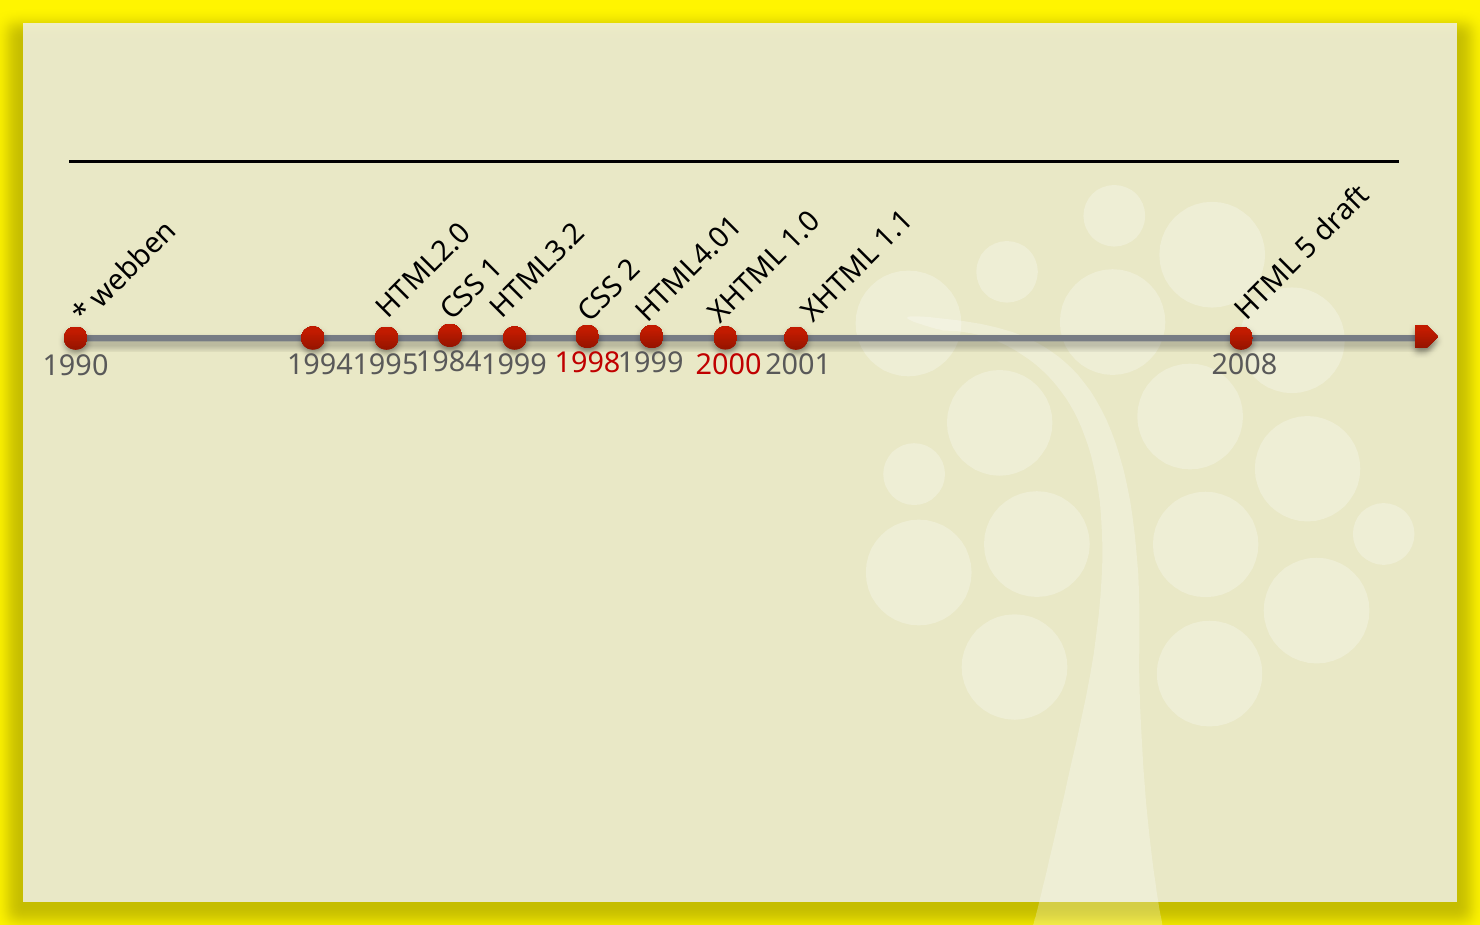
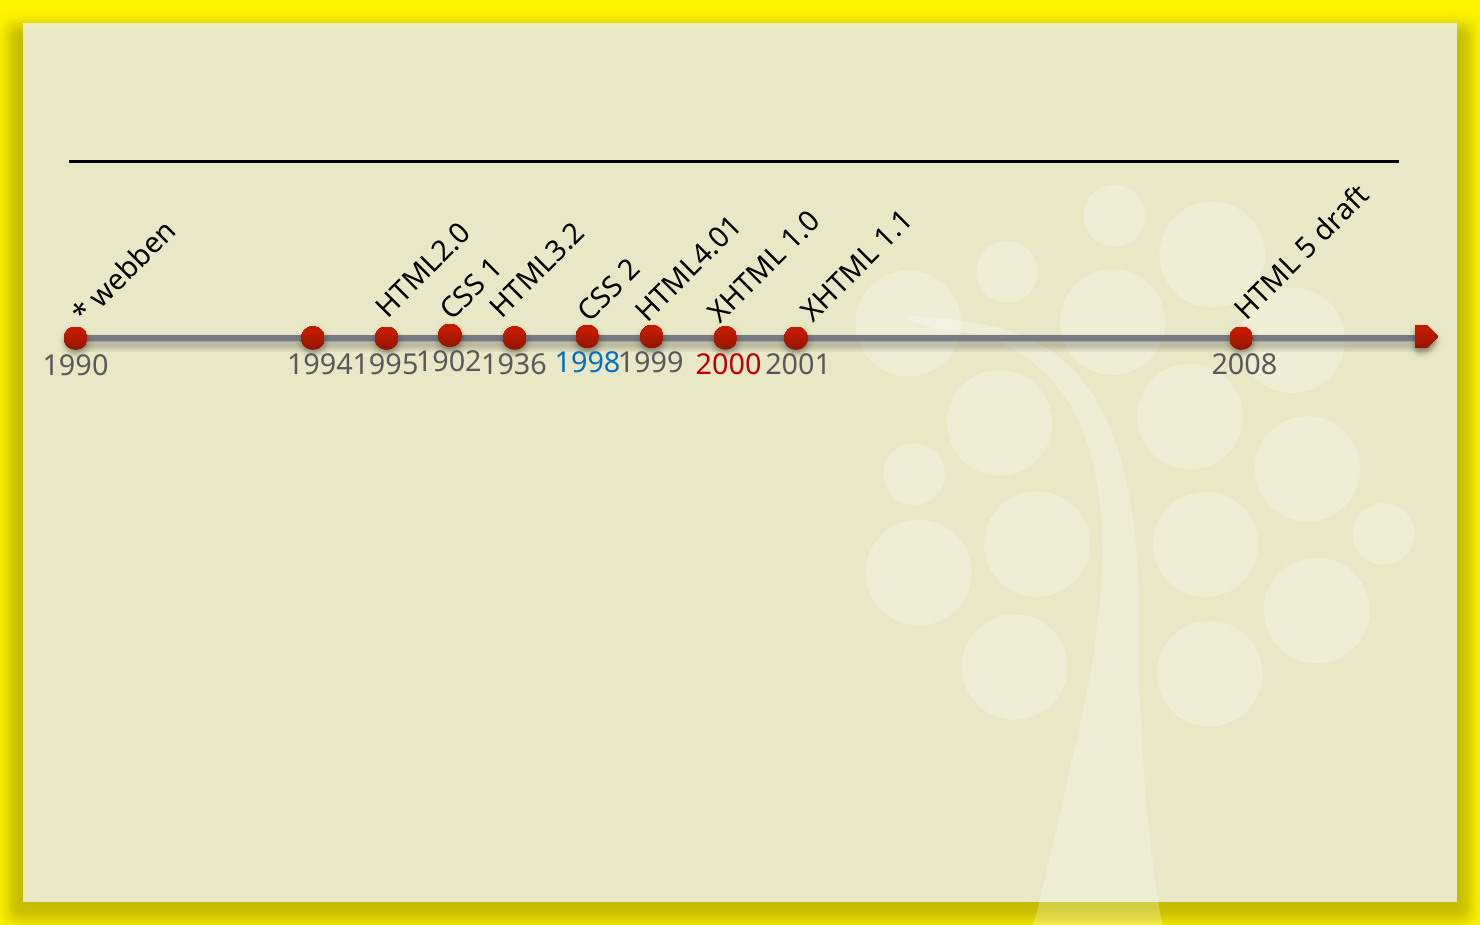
1984: 1984 -> 1902 (449, 362)
1998 colour: red -> blue (588, 363)
1999: 1999 -> 1936 (514, 365)
